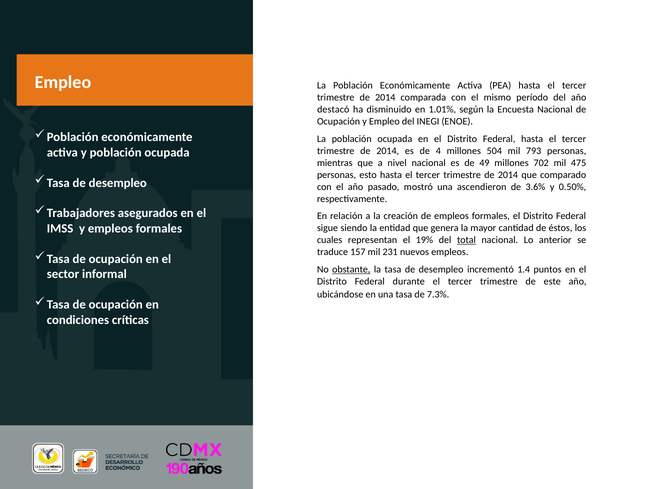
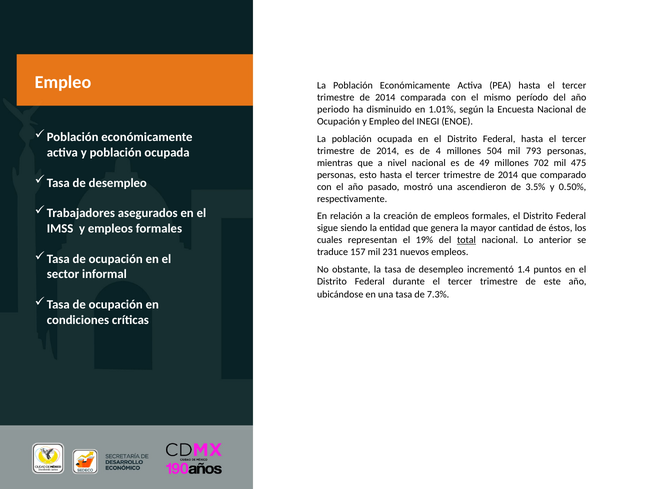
destacó: destacó -> periodo (333, 110)
3.6%: 3.6% -> 3.5% (535, 187)
obstante underline: present -> none (351, 269)
